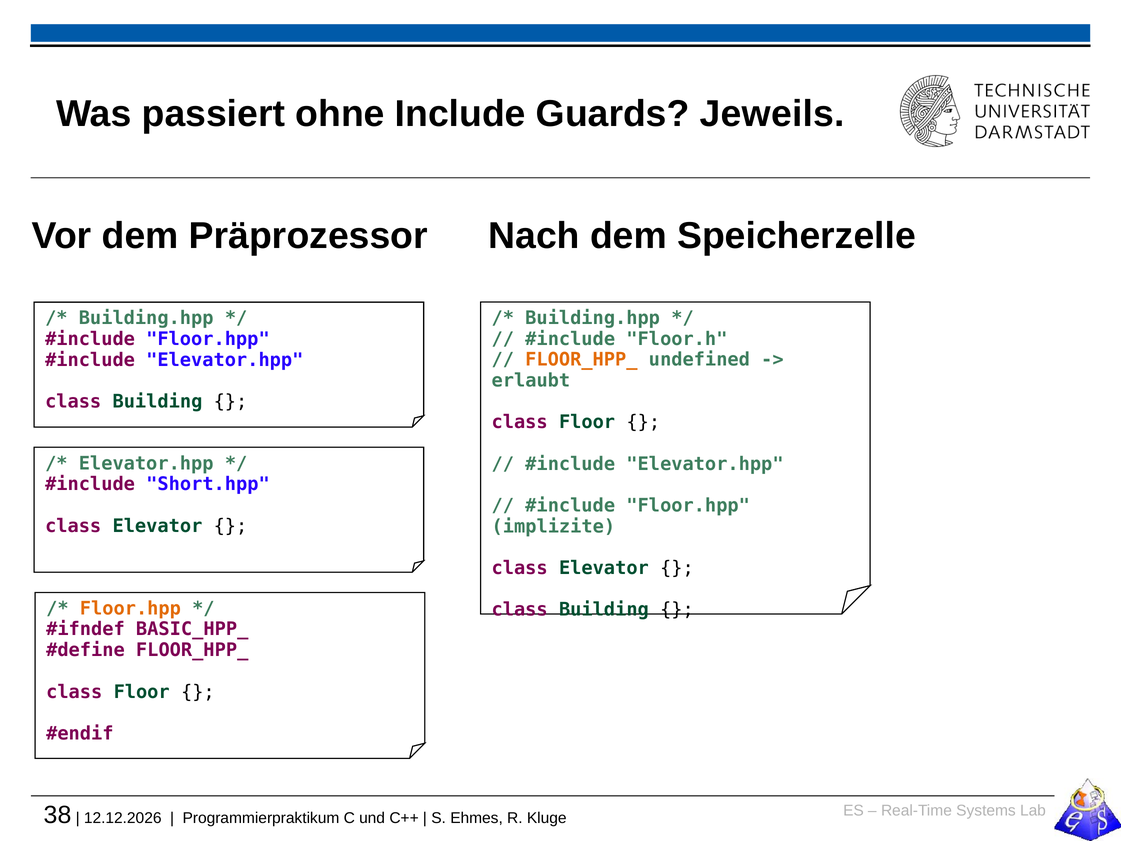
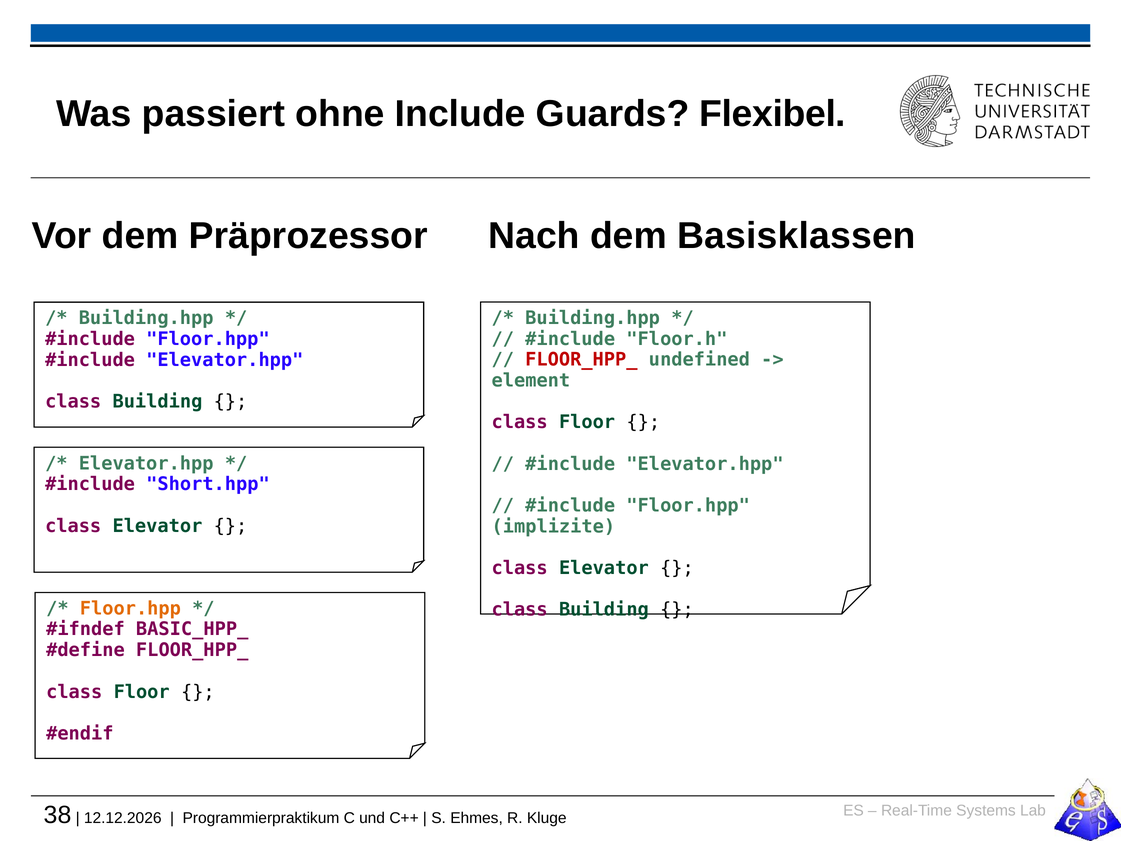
Jeweils: Jeweils -> Flexibel (773, 114)
Speicherzelle: Speicherzelle -> Basisklassen (797, 236)
FLOOR_HPP_ colour: orange -> red (581, 360)
erlaubt: erlaubt -> element (531, 380)
